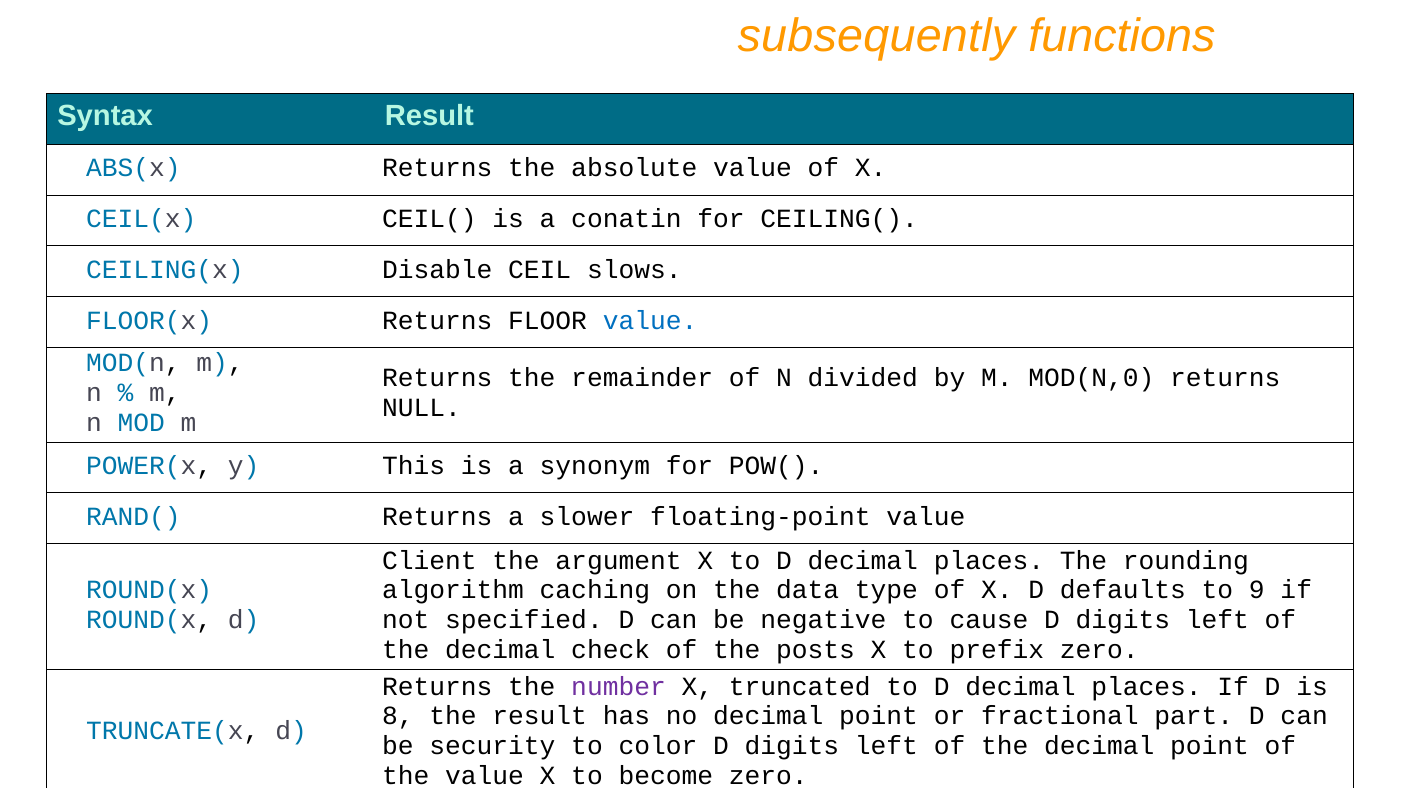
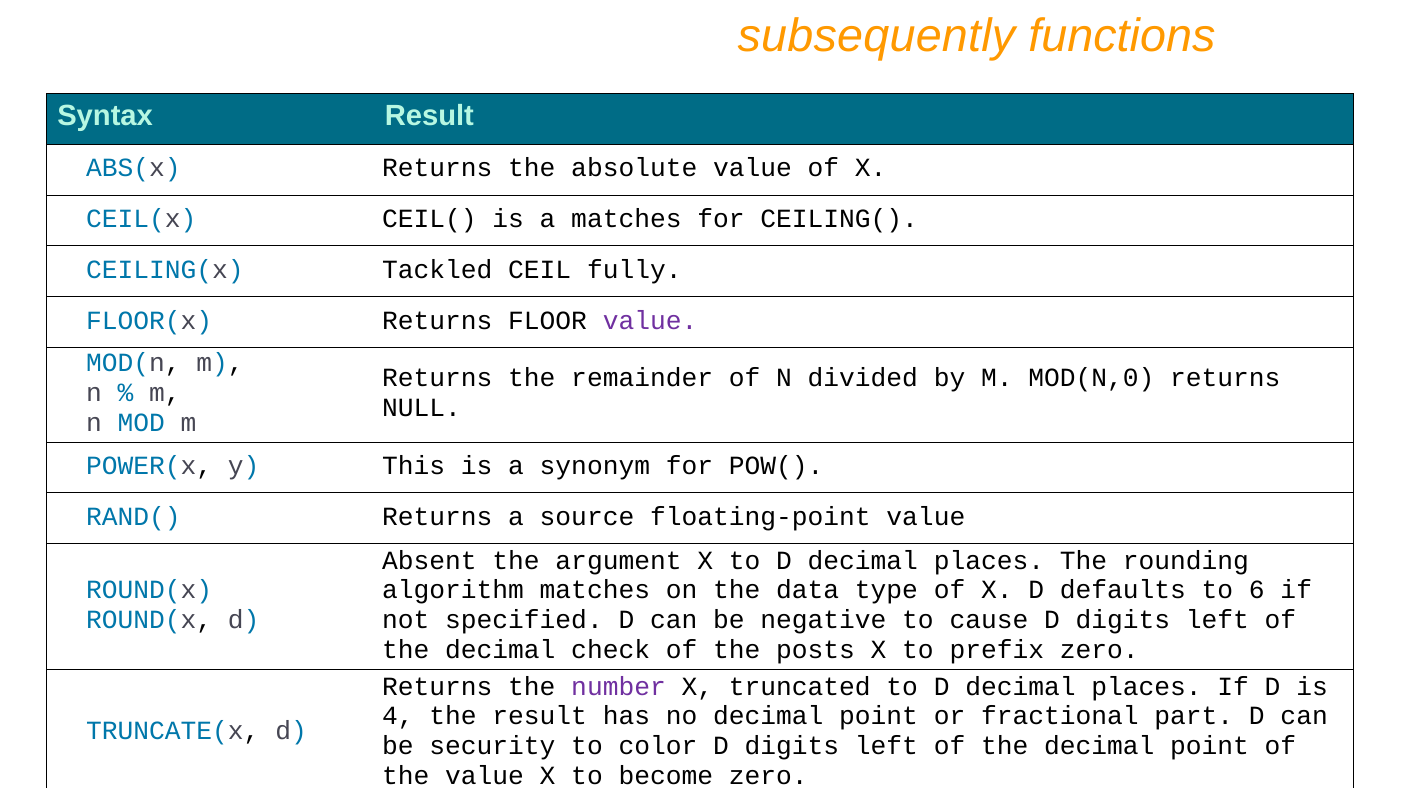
a conatin: conatin -> matches (626, 219)
Disable: Disable -> Tackled (437, 270)
slows: slows -> fully (634, 270)
value colour: blue -> purple (650, 320)
slower: slower -> source (587, 517)
Client: Client -> Absent (429, 560)
algorithm caching: caching -> matches (595, 590)
9: 9 -> 6 (1257, 590)
8: 8 -> 4 (398, 716)
